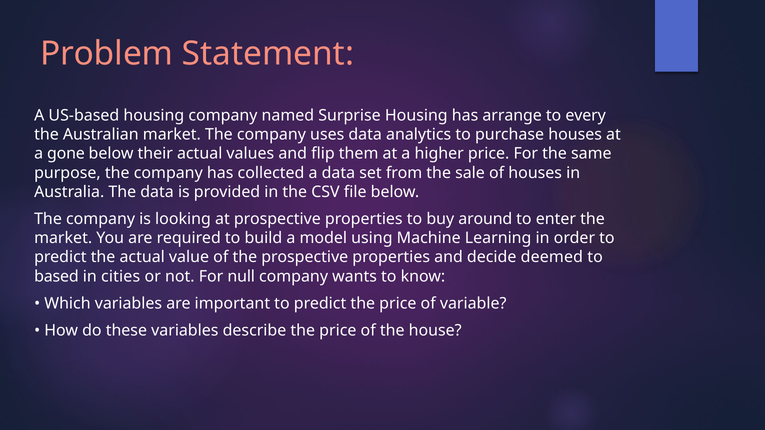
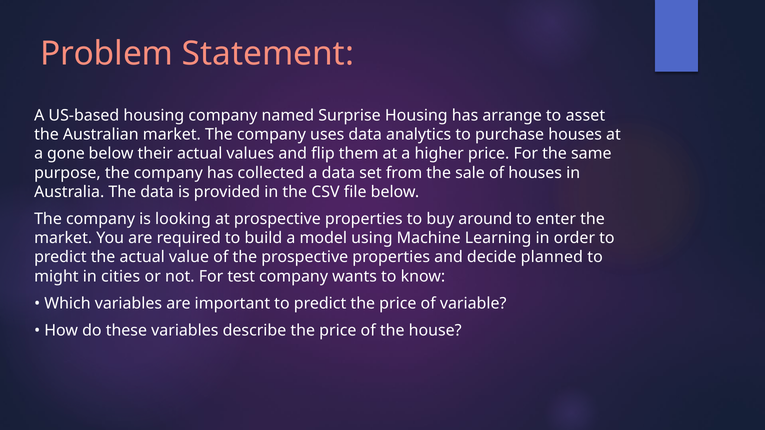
every: every -> asset (585, 115)
deemed: deemed -> planned (552, 257)
based: based -> might (56, 277)
null: null -> test (241, 277)
